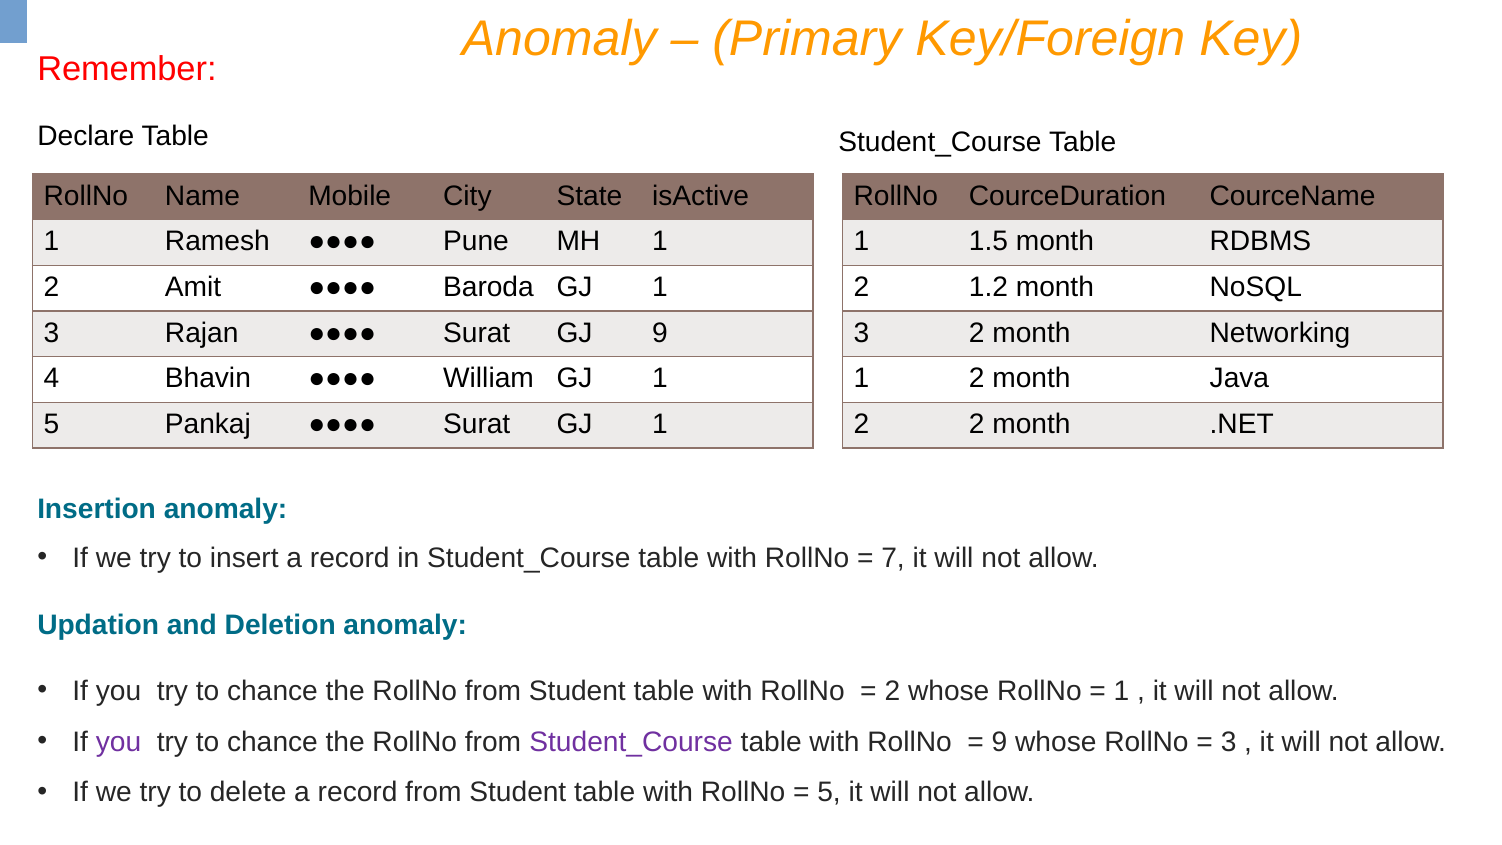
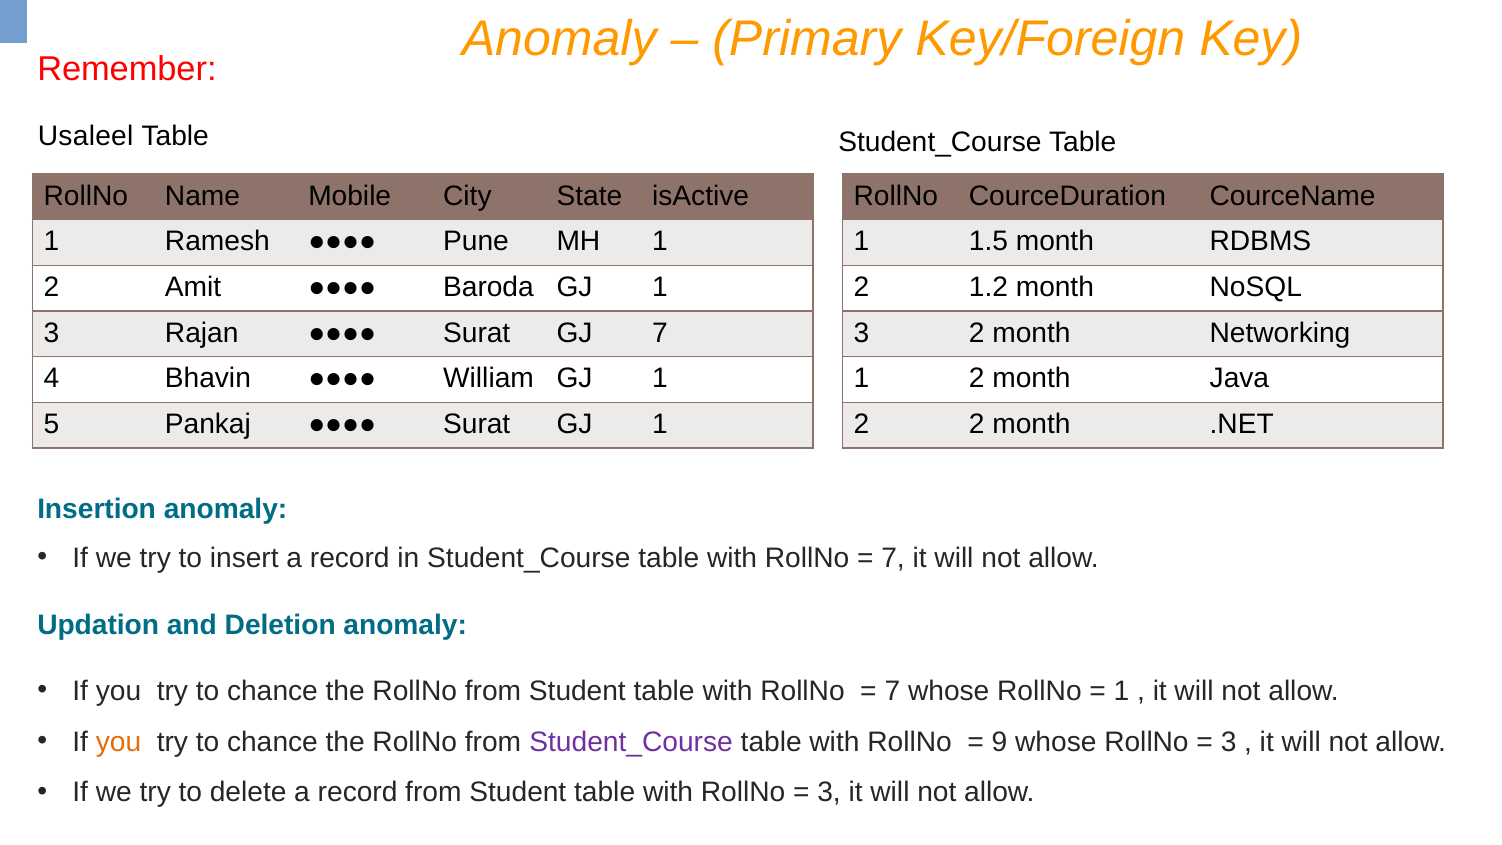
Declare: Declare -> Usaleel (86, 136)
GJ 9: 9 -> 7 (660, 333)
2: 2 -> 7 (892, 691)
you colour: purple -> orange (119, 742)
5: 5 -> 3 (829, 792)
